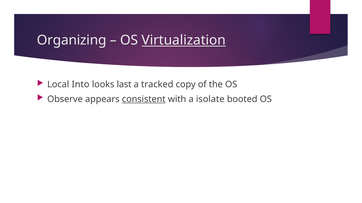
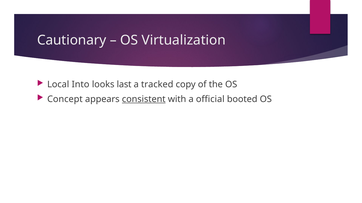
Organizing: Organizing -> Cautionary (72, 40)
Virtualization underline: present -> none (184, 40)
Observe: Observe -> Concept (65, 99)
isolate: isolate -> official (210, 99)
